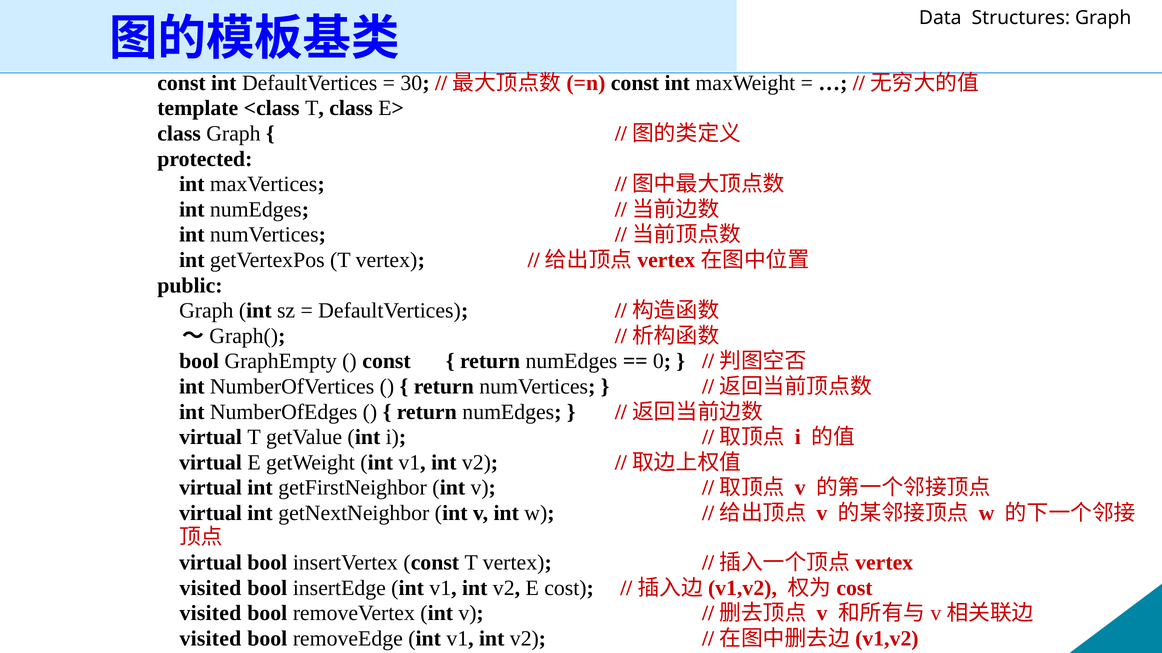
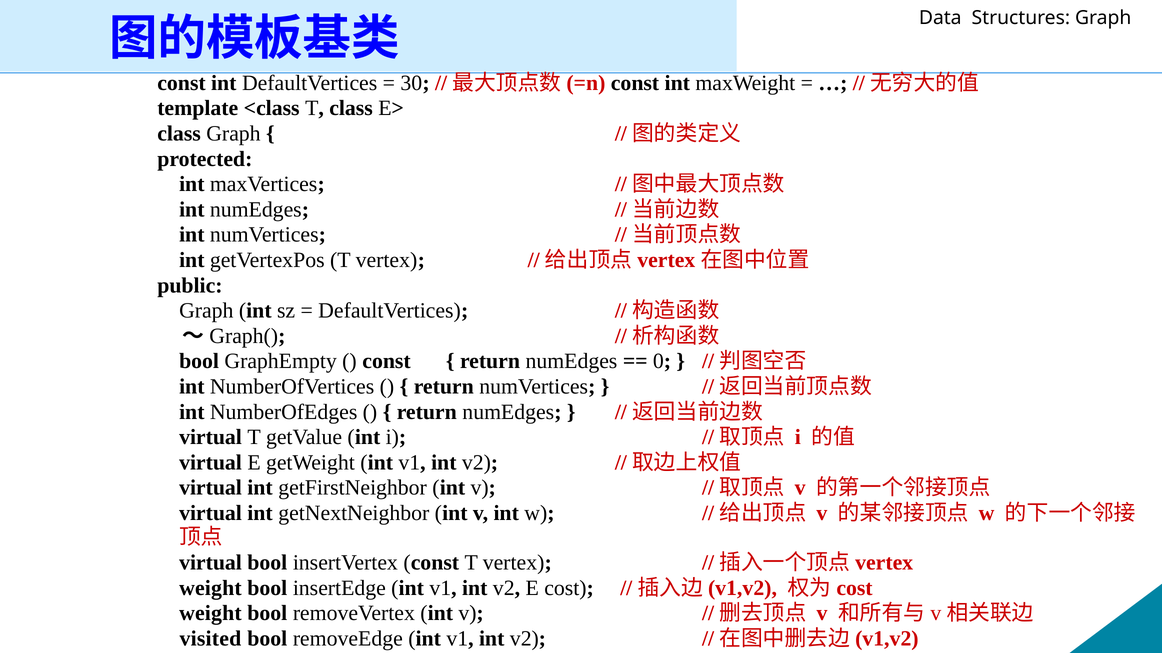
visited: visited -> weight (210, 588)
visited: visited -> weight (210, 614)
